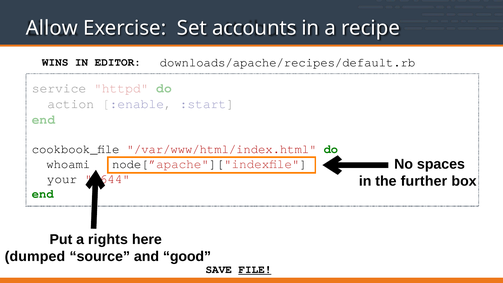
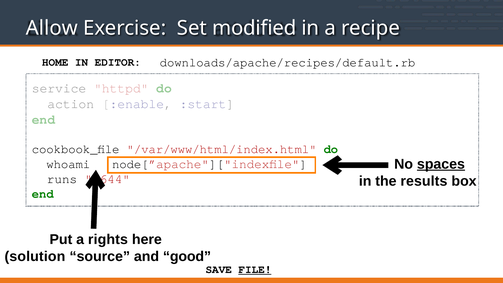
accounts: accounts -> modified (254, 28)
WINS: WINS -> HOME (55, 62)
spaces underline: none -> present (441, 164)
your: your -> runs (62, 179)
further: further -> results (424, 181)
dumped: dumped -> solution (35, 257)
